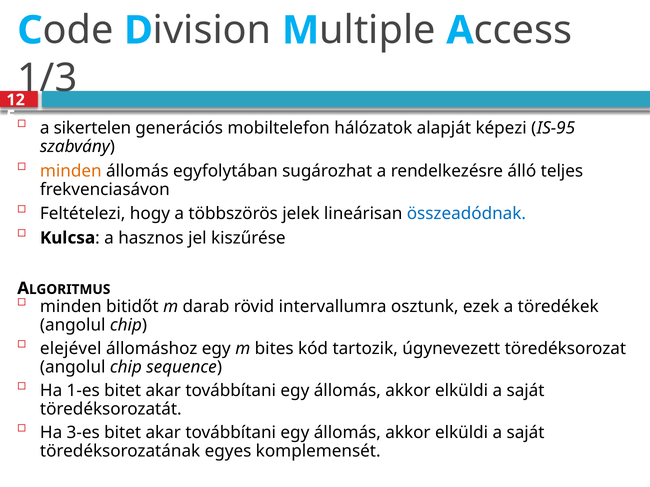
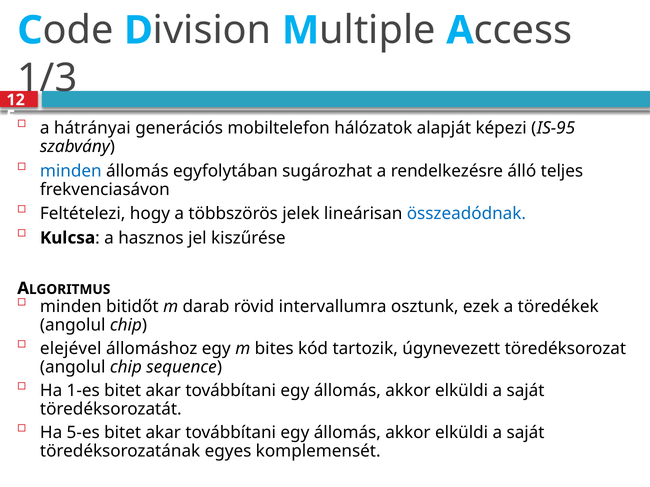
sikertelen: sikertelen -> hátrányai (92, 128)
minden colour: orange -> blue (71, 171)
3-es: 3-es -> 5-es (83, 433)
